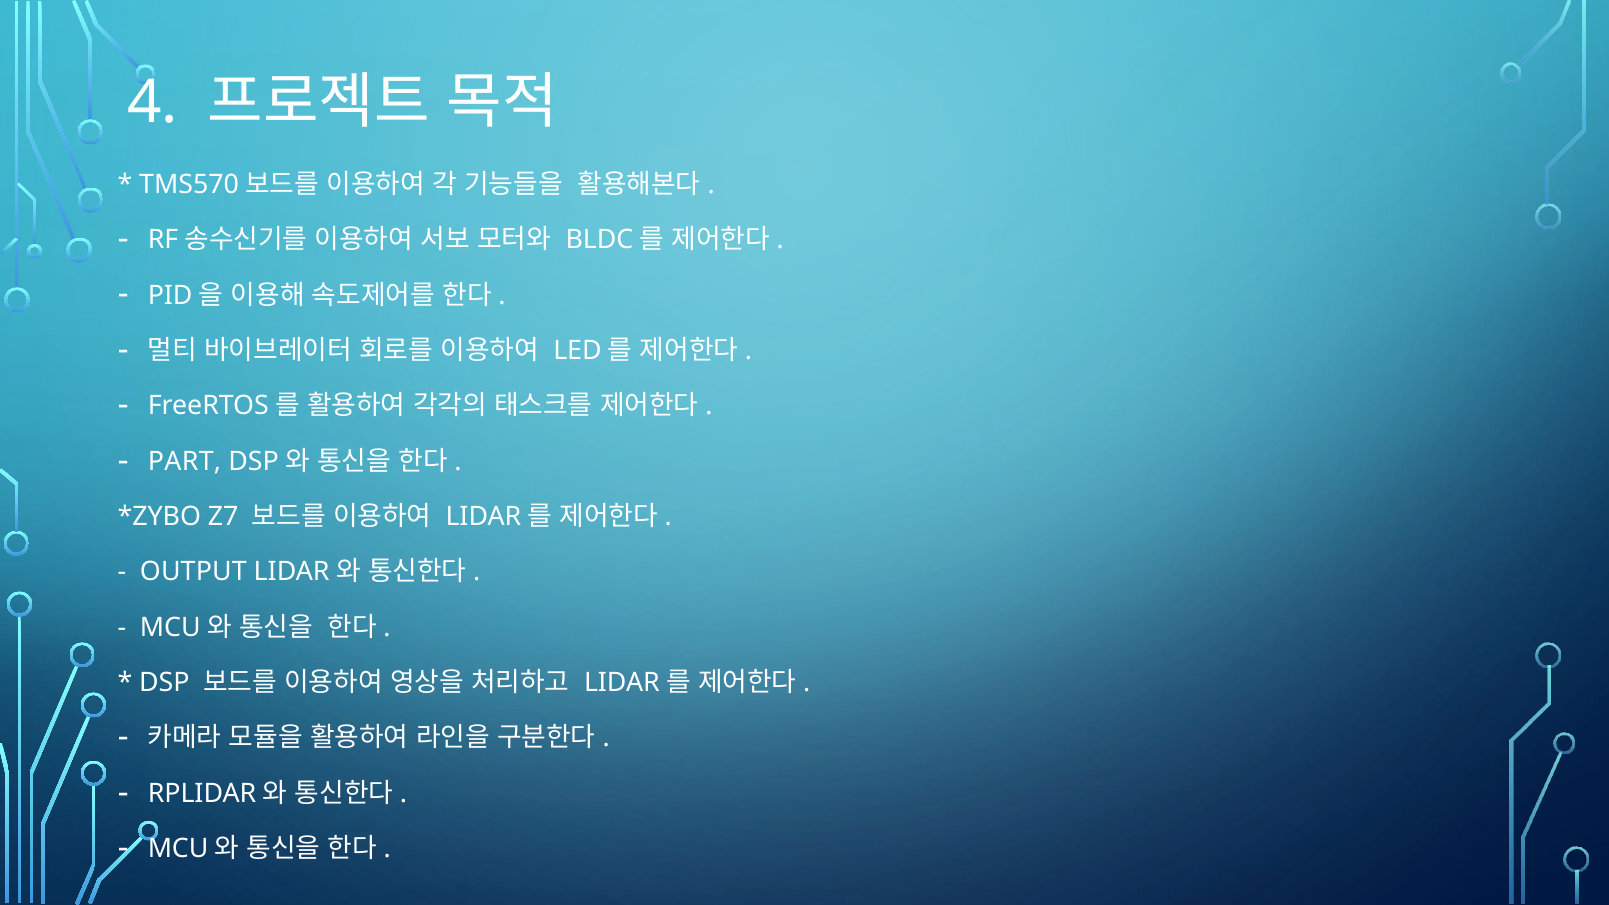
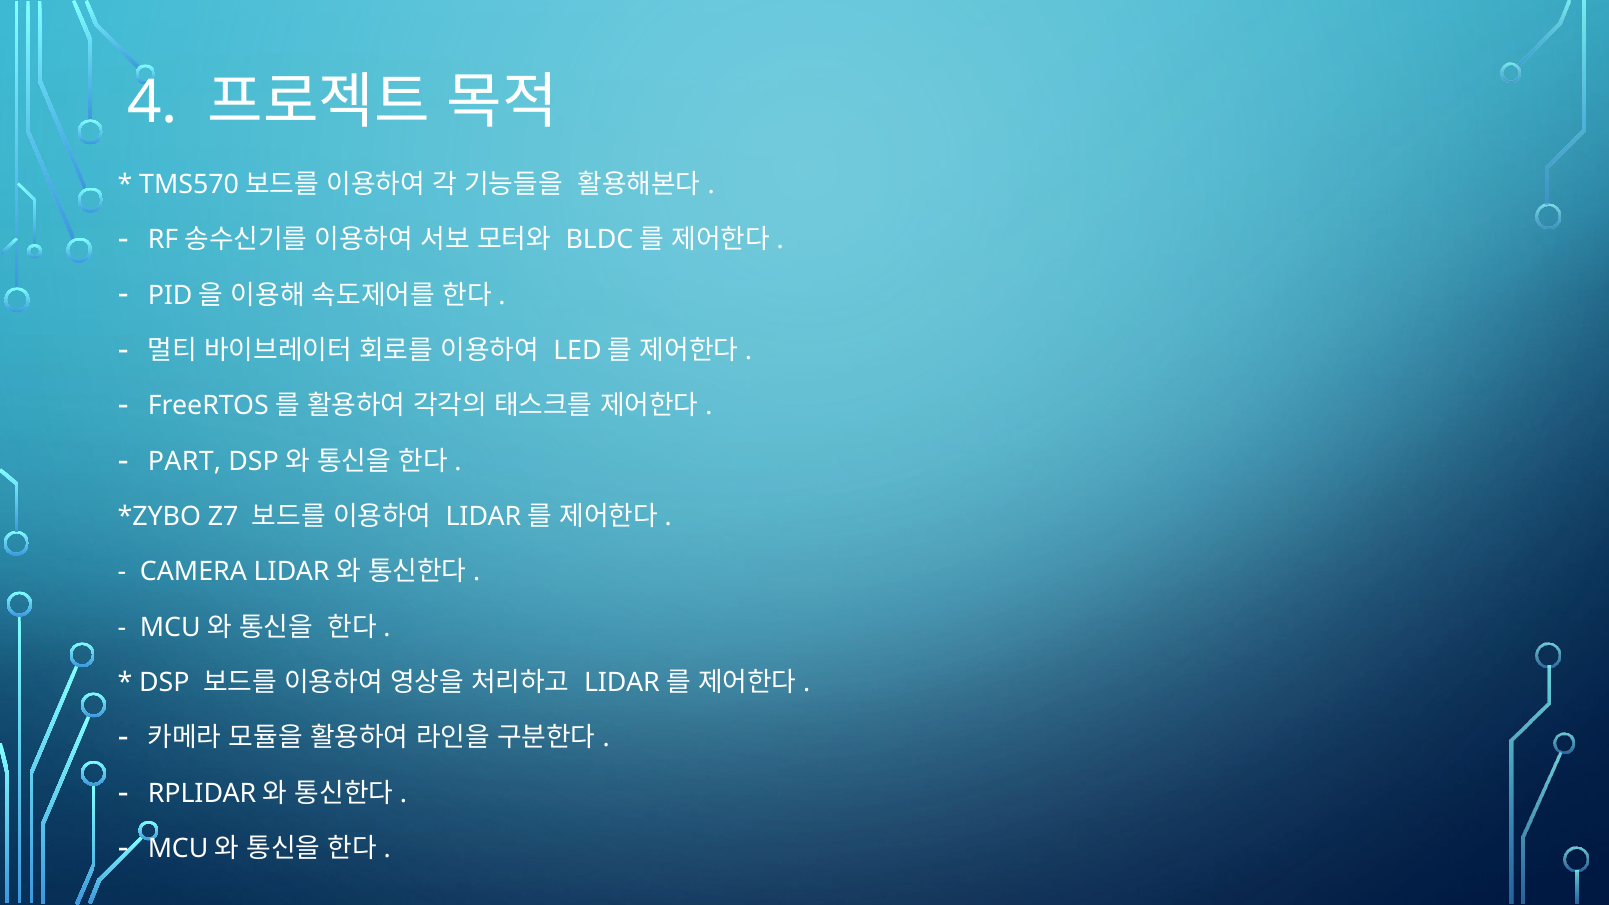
OUTPUT: OUTPUT -> CAMERA (193, 572)
